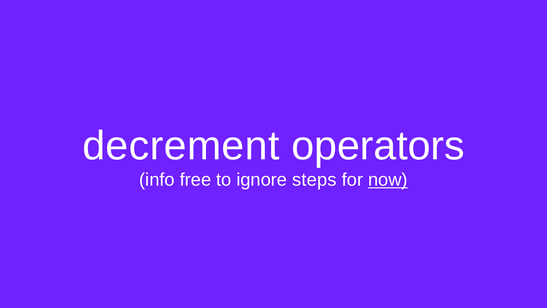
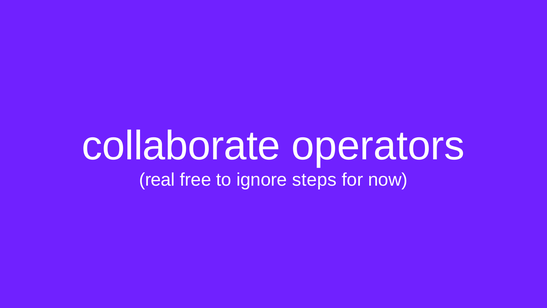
decrement: decrement -> collaborate (181, 146)
info: info -> real (157, 180)
now underline: present -> none (388, 180)
